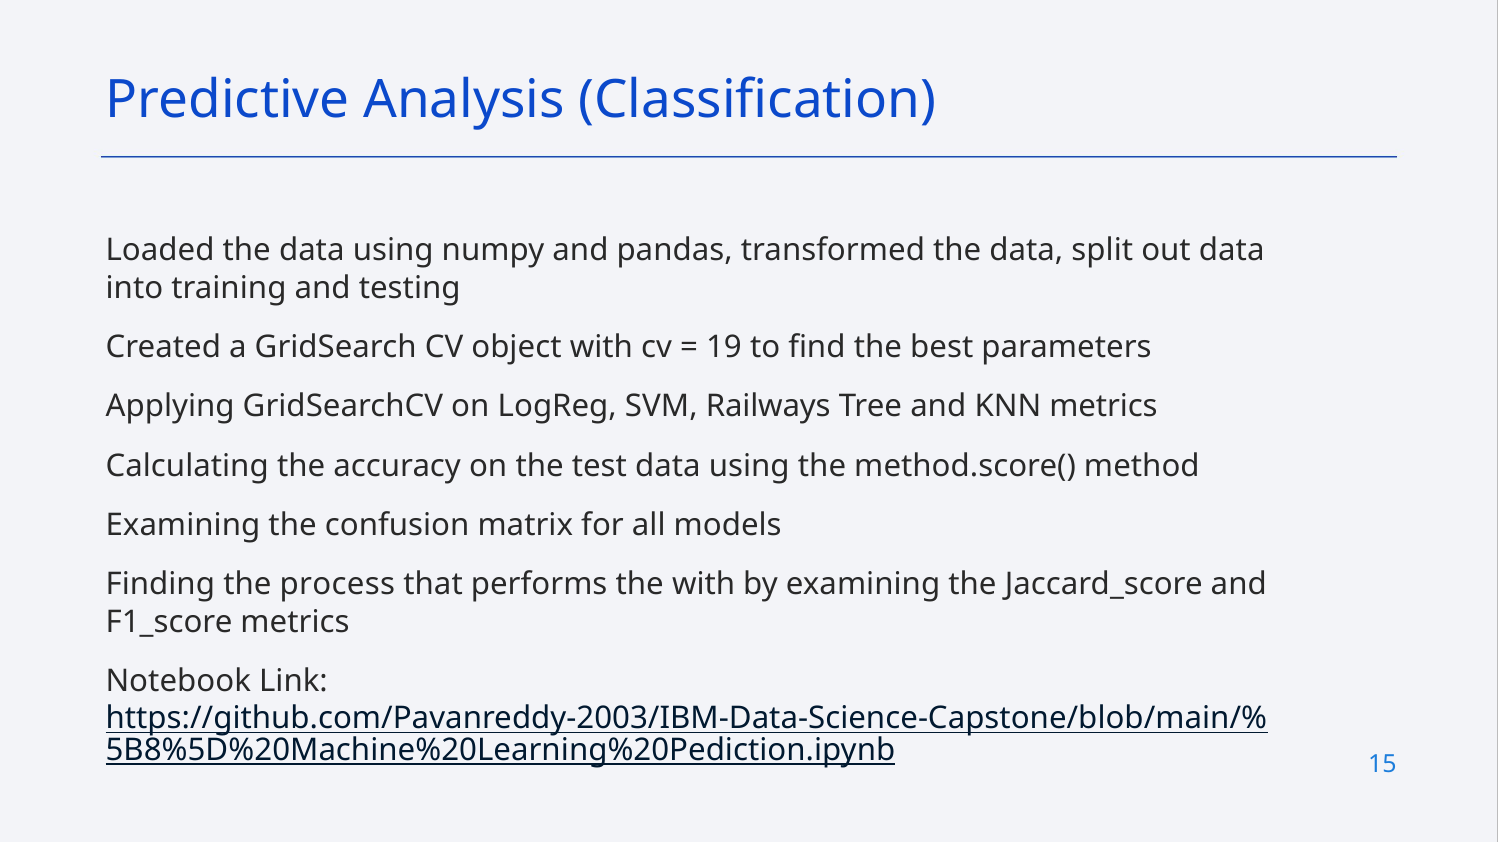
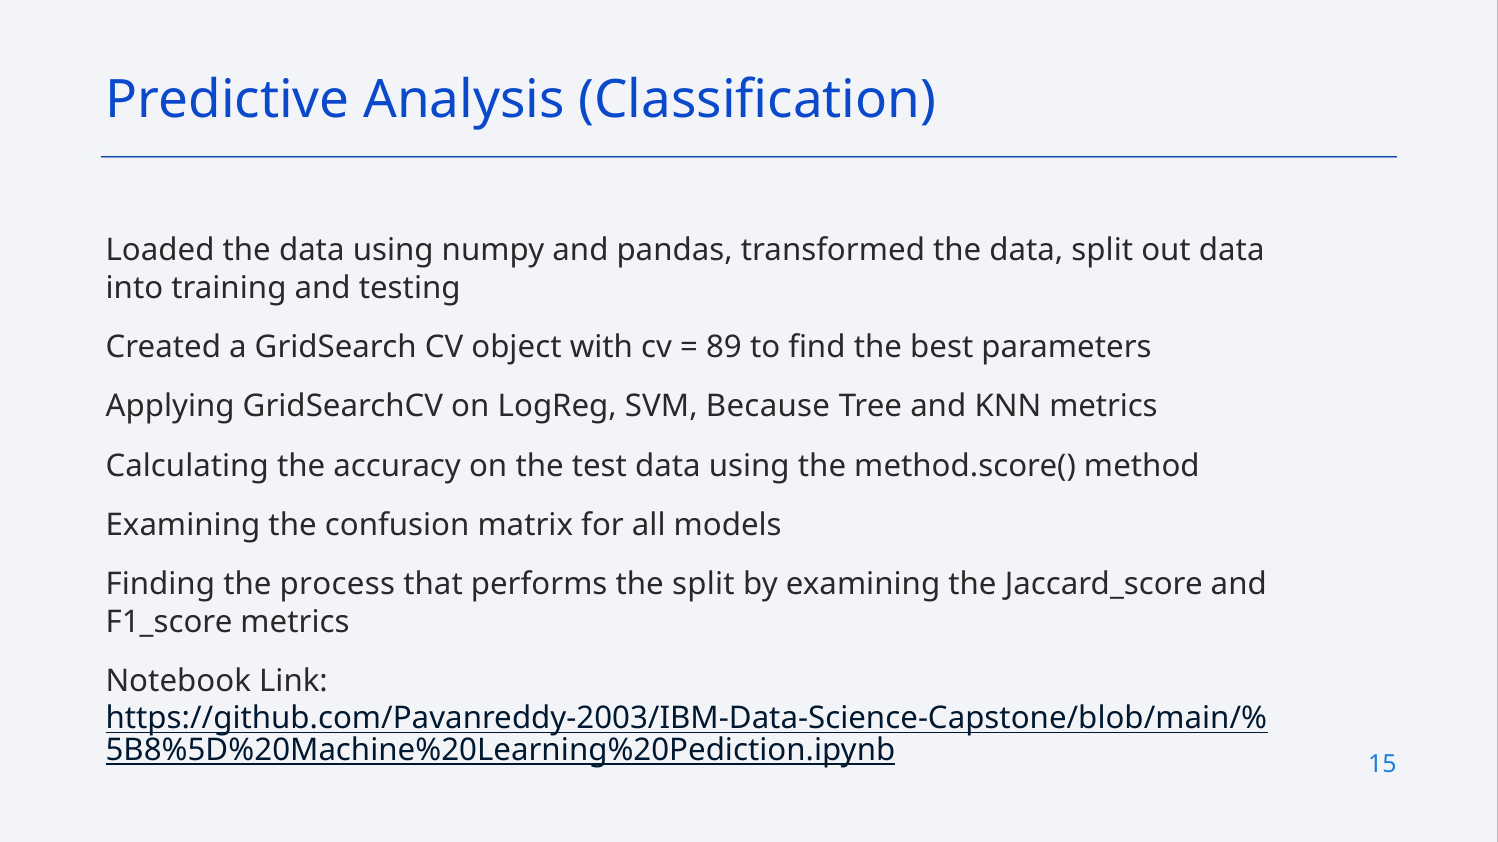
19: 19 -> 89 (724, 348)
Railways: Railways -> Because (768, 407)
the with: with -> split (703, 585)
